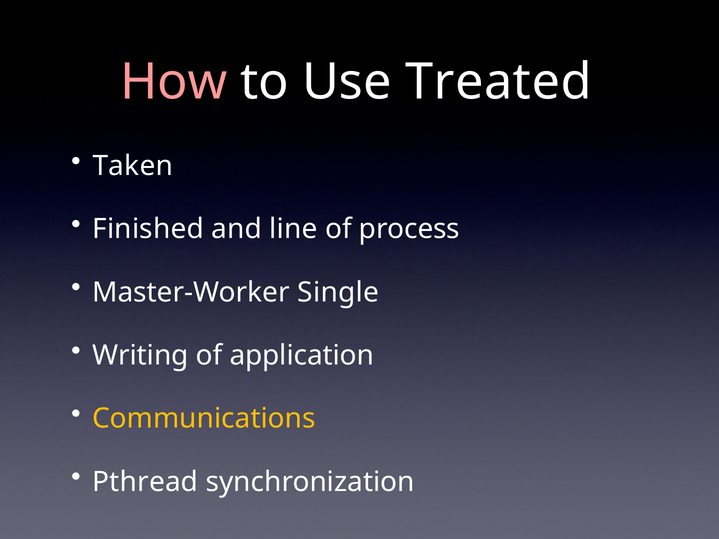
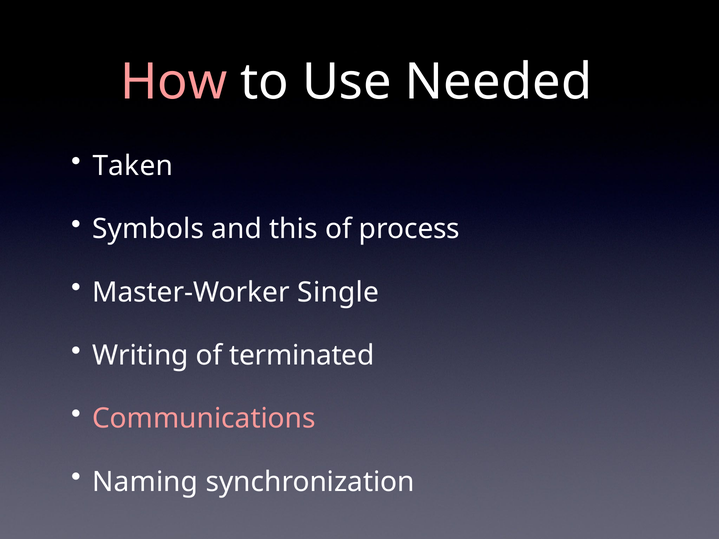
Treated: Treated -> Needed (499, 82)
Finished: Finished -> Symbols (148, 229)
line: line -> this (293, 229)
application: application -> terminated (302, 356)
Communications colour: yellow -> pink (204, 419)
Pthread: Pthread -> Naming (145, 482)
